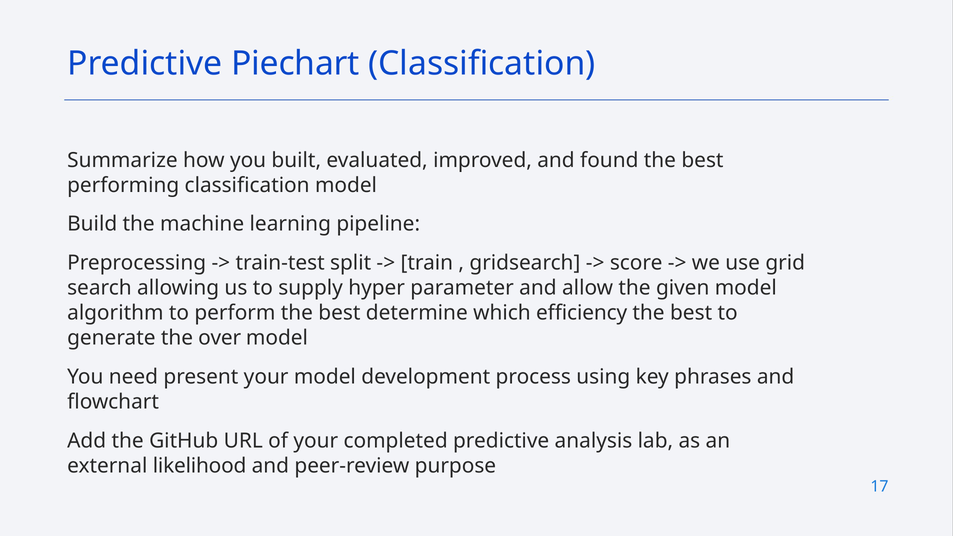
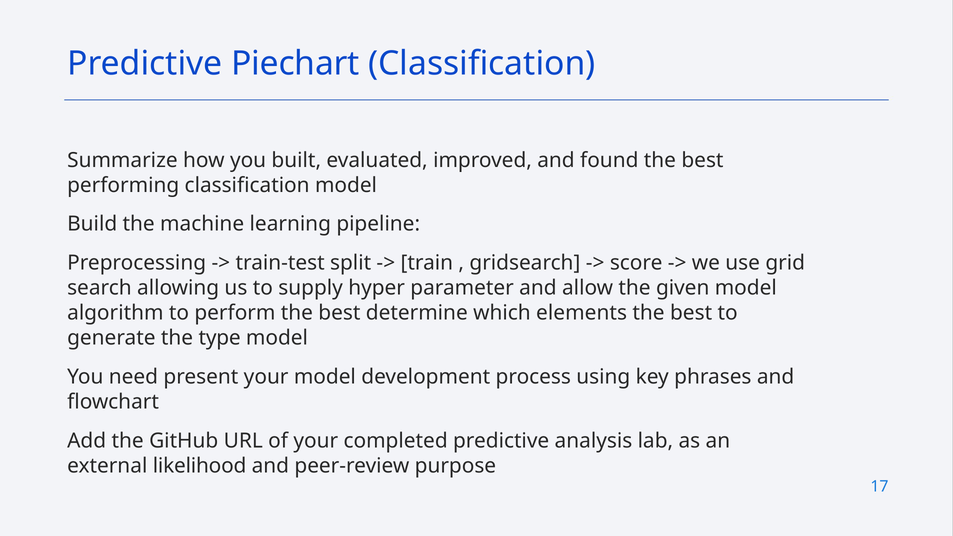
efficiency: efficiency -> elements (582, 313)
over: over -> type (220, 338)
